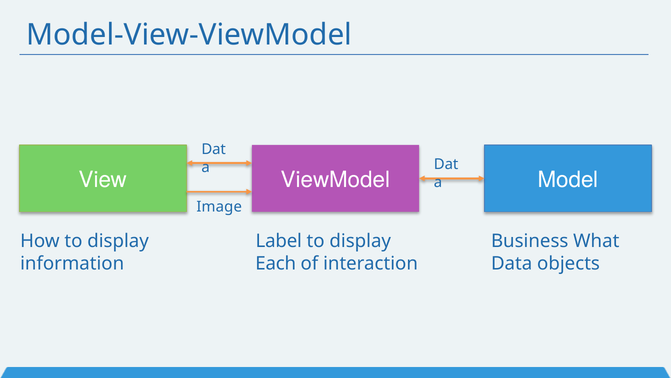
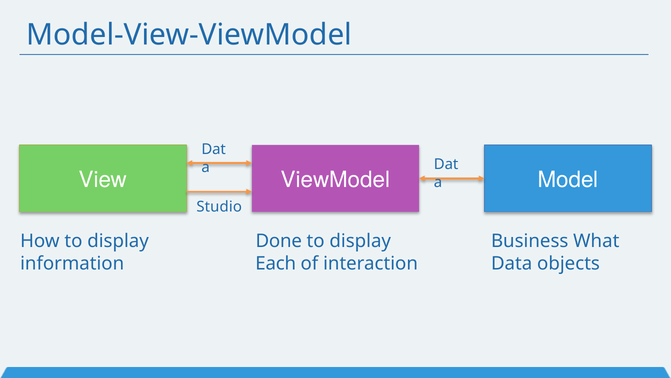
Image: Image -> Studio (219, 207)
Label: Label -> Done (279, 241)
